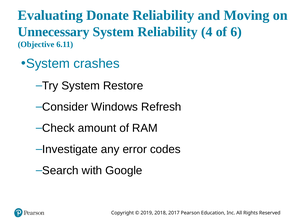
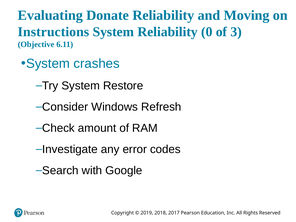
Unnecessary: Unnecessary -> Instructions (53, 32)
4: 4 -> 0 (207, 32)
6: 6 -> 3 (236, 32)
